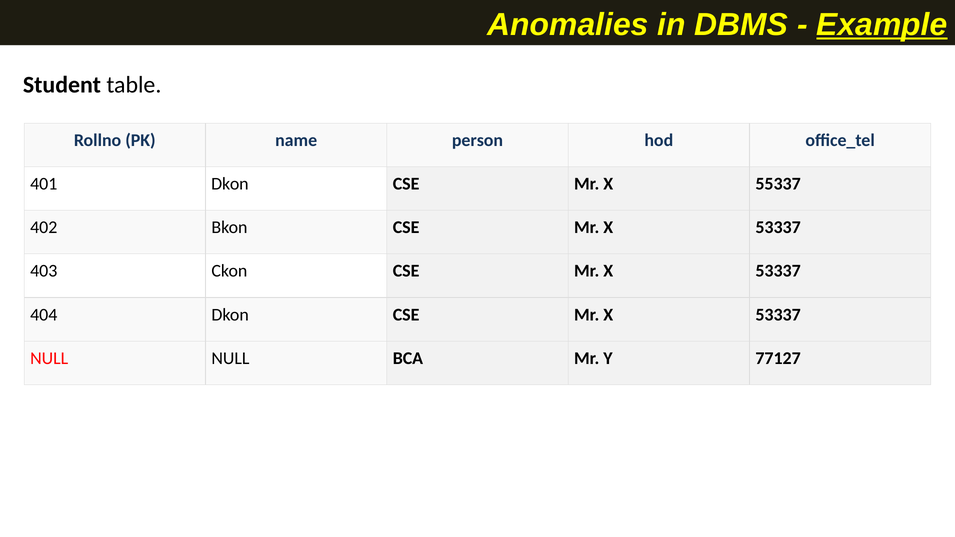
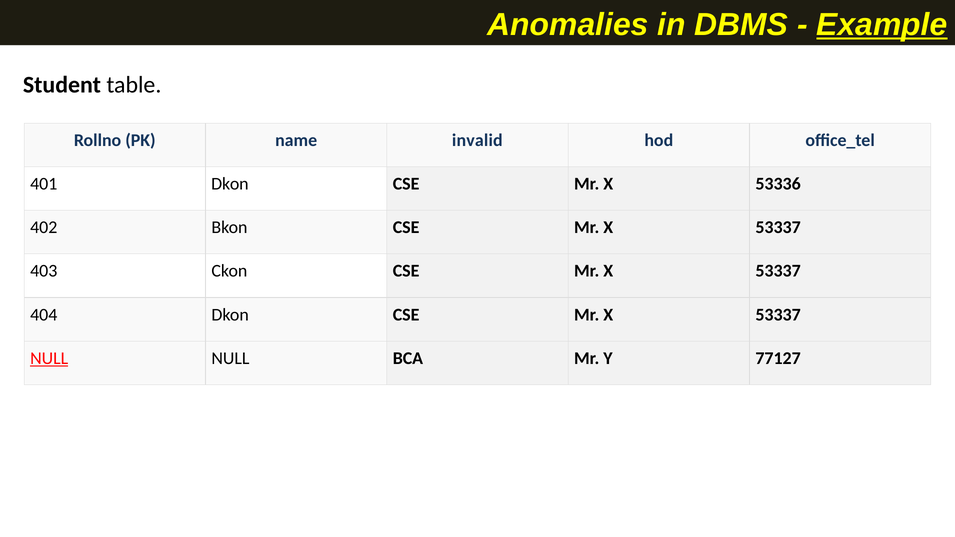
person: person -> invalid (477, 140)
55337: 55337 -> 53336 (778, 184)
NULL underline: none -> present (49, 358)
